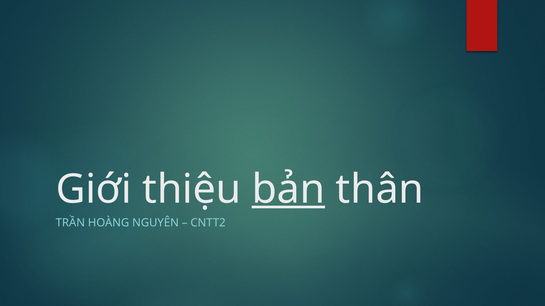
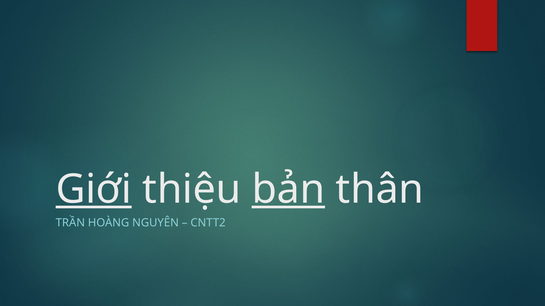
Giới underline: none -> present (94, 190)
